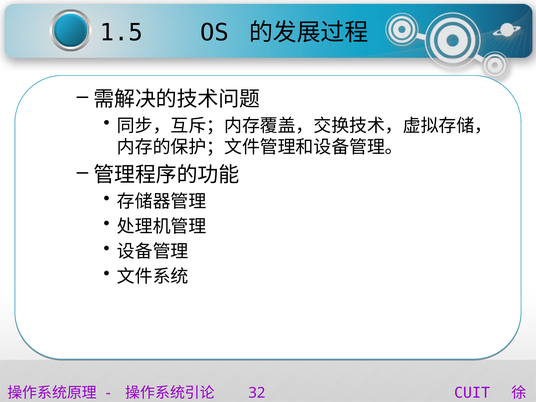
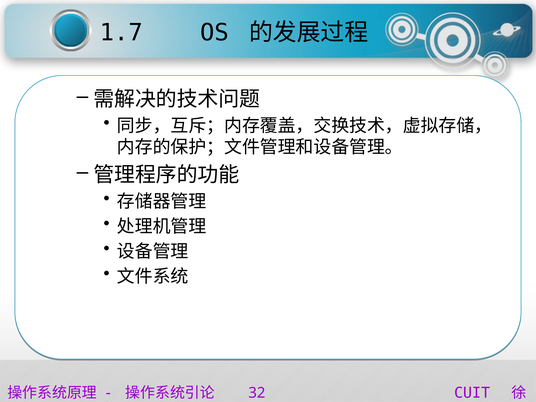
1.5: 1.5 -> 1.7 (121, 33)
